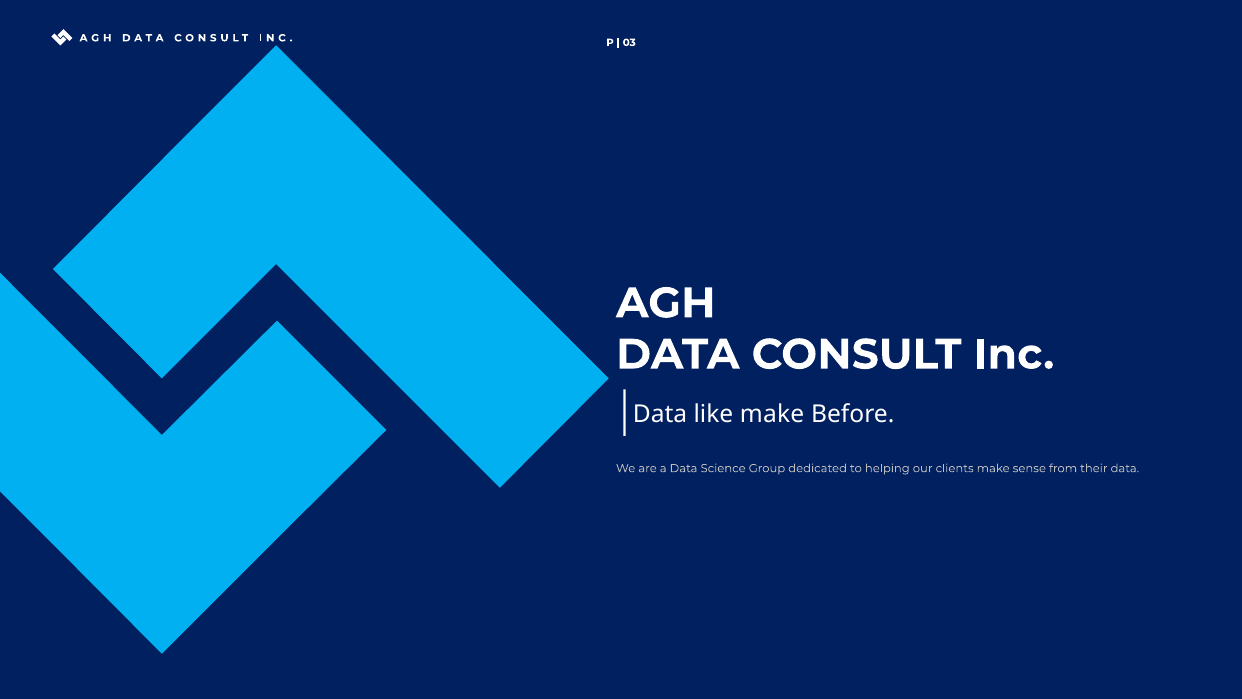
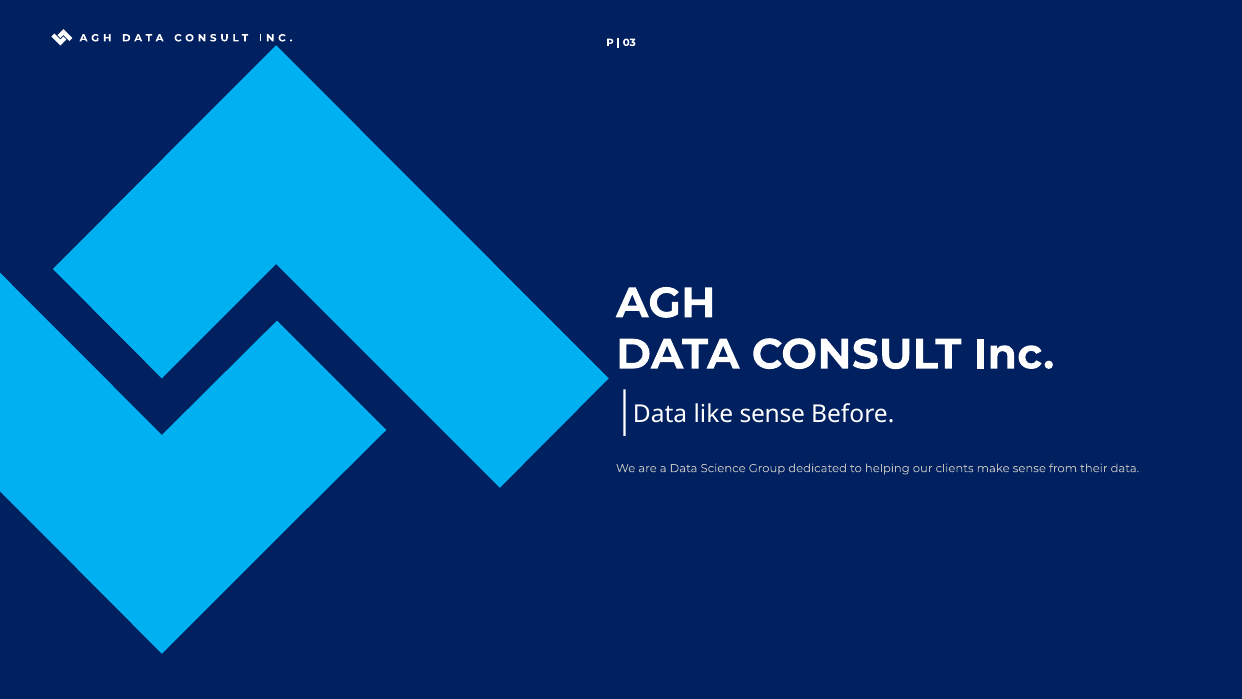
like make: make -> sense (772, 414)
